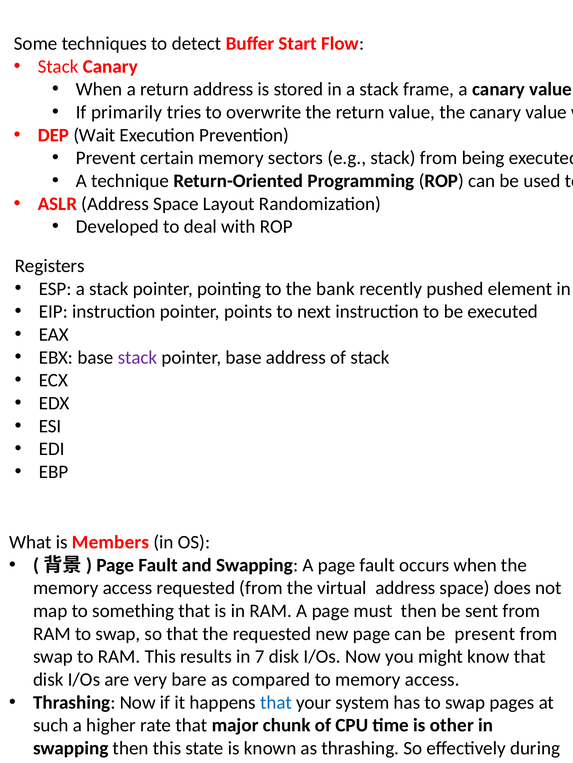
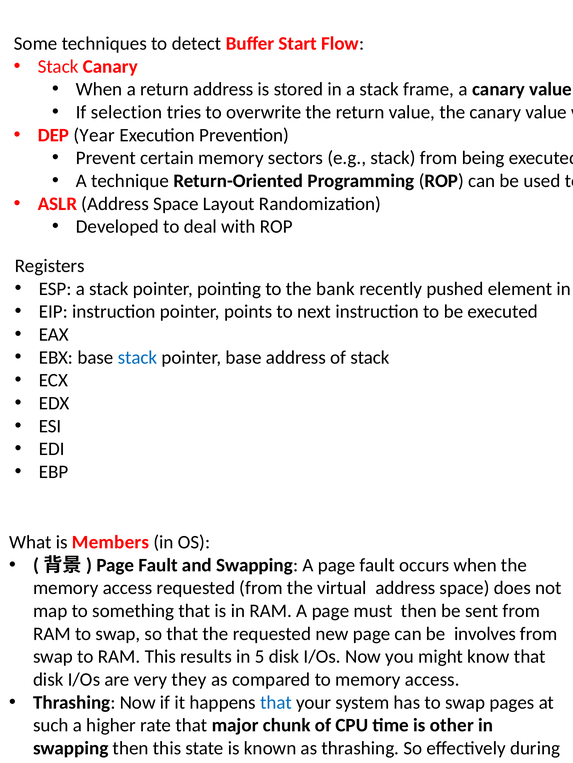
primarily: primarily -> selection (127, 112)
Wait: Wait -> Year (94, 135)
stack colour: purple -> blue (137, 358)
present: present -> involves (485, 635)
7: 7 -> 5 (260, 658)
bare: bare -> they (189, 680)
